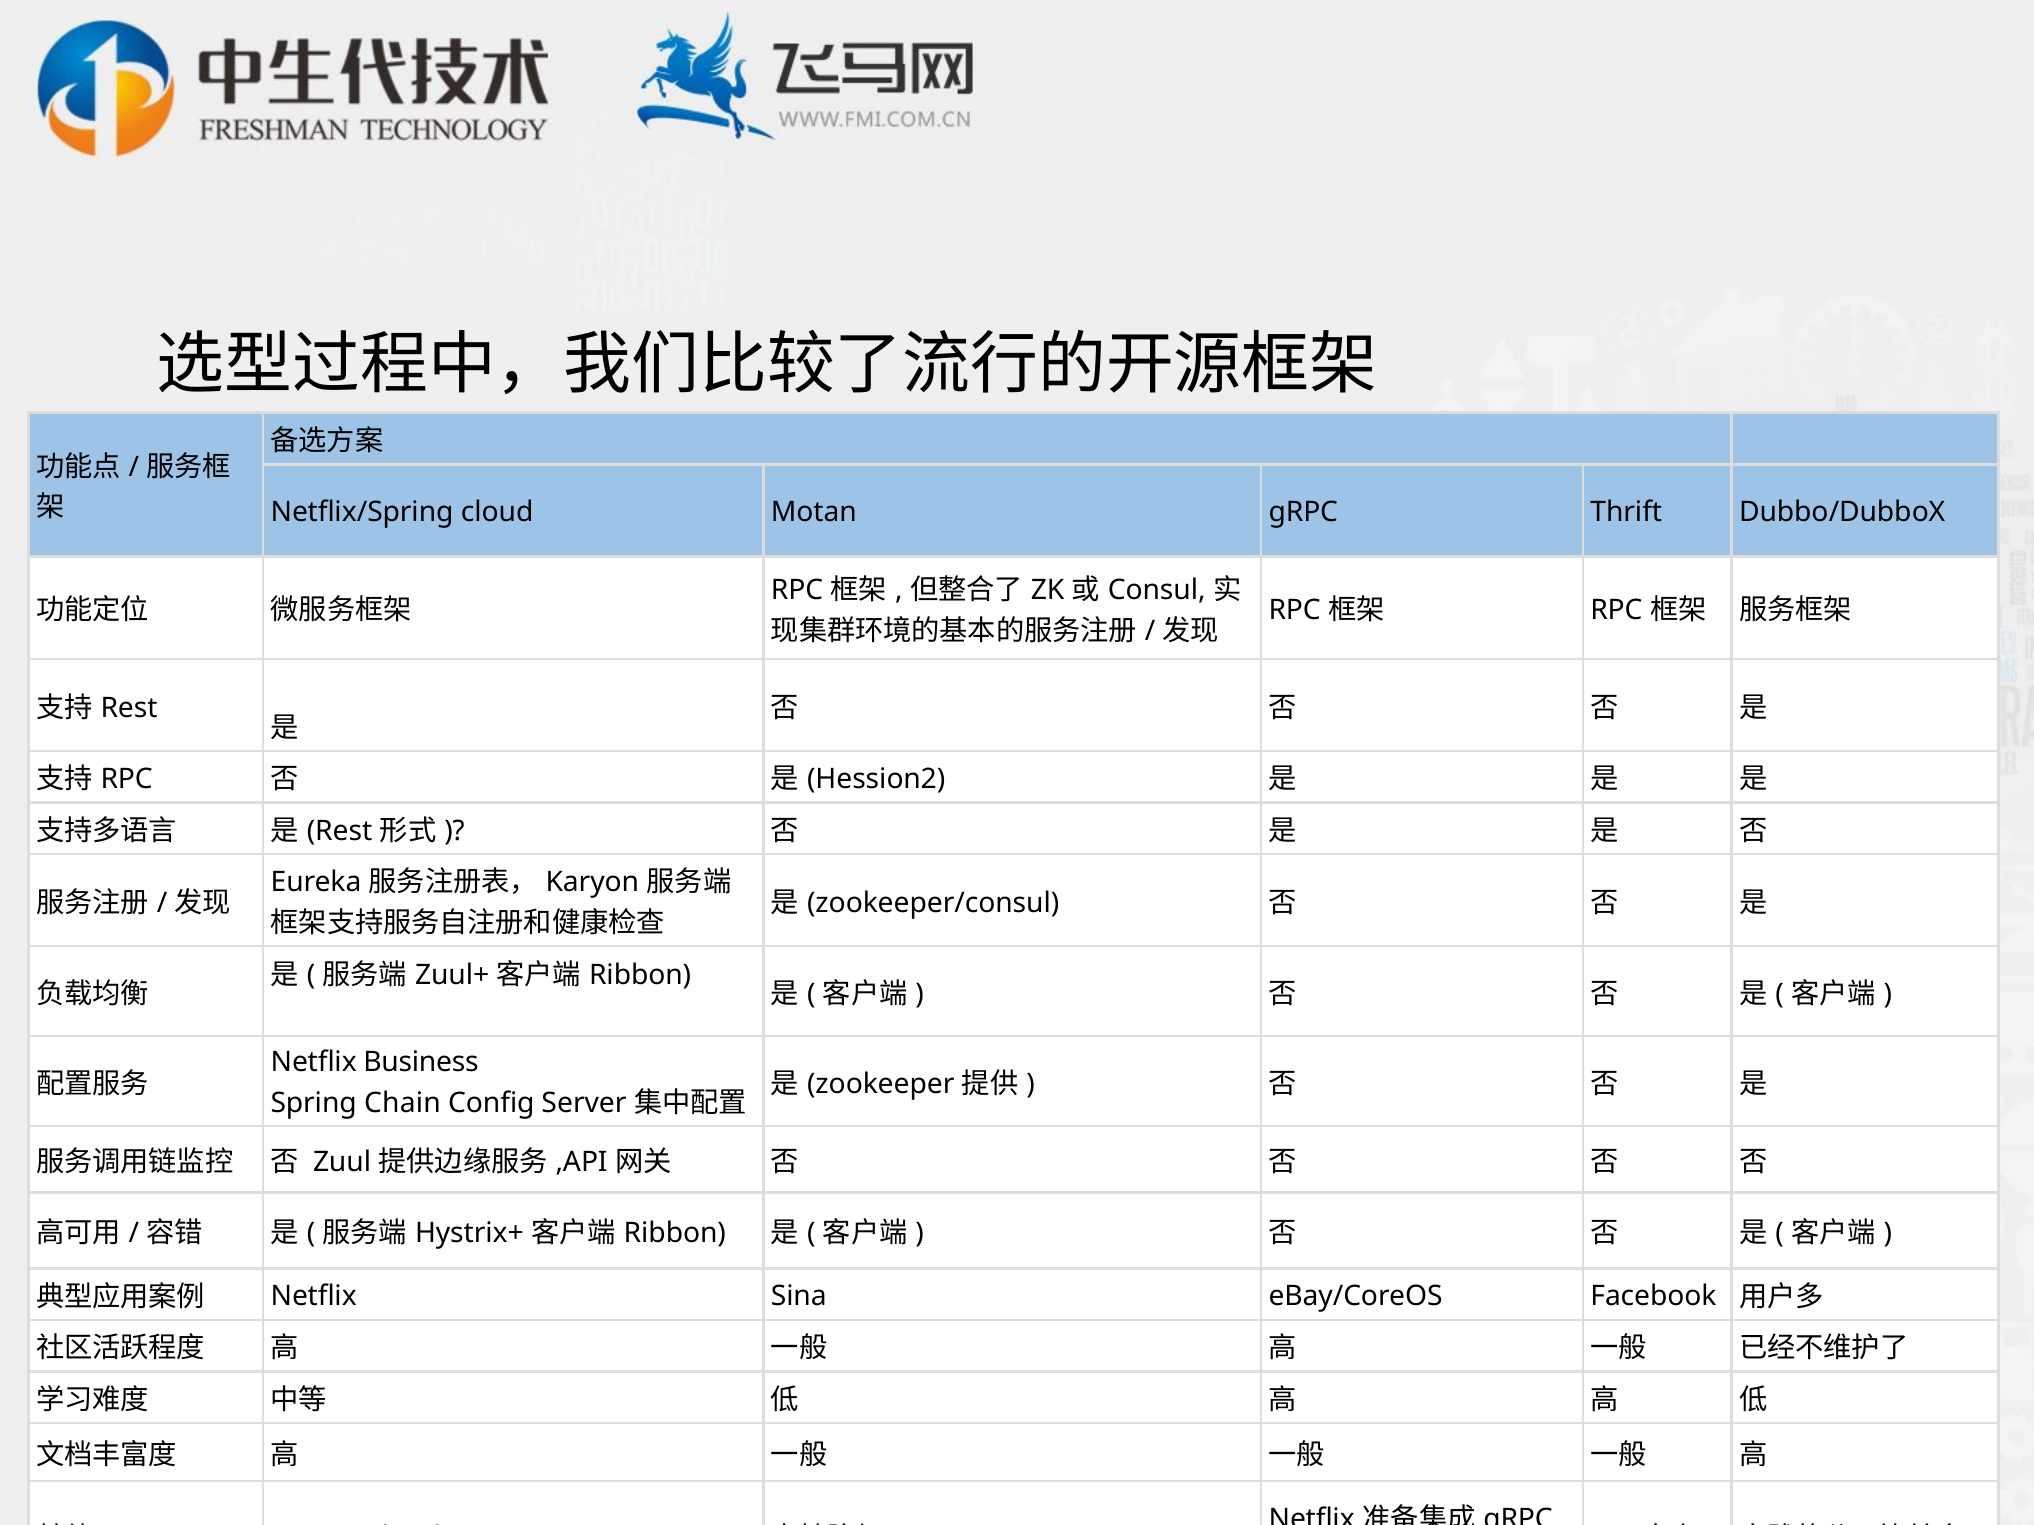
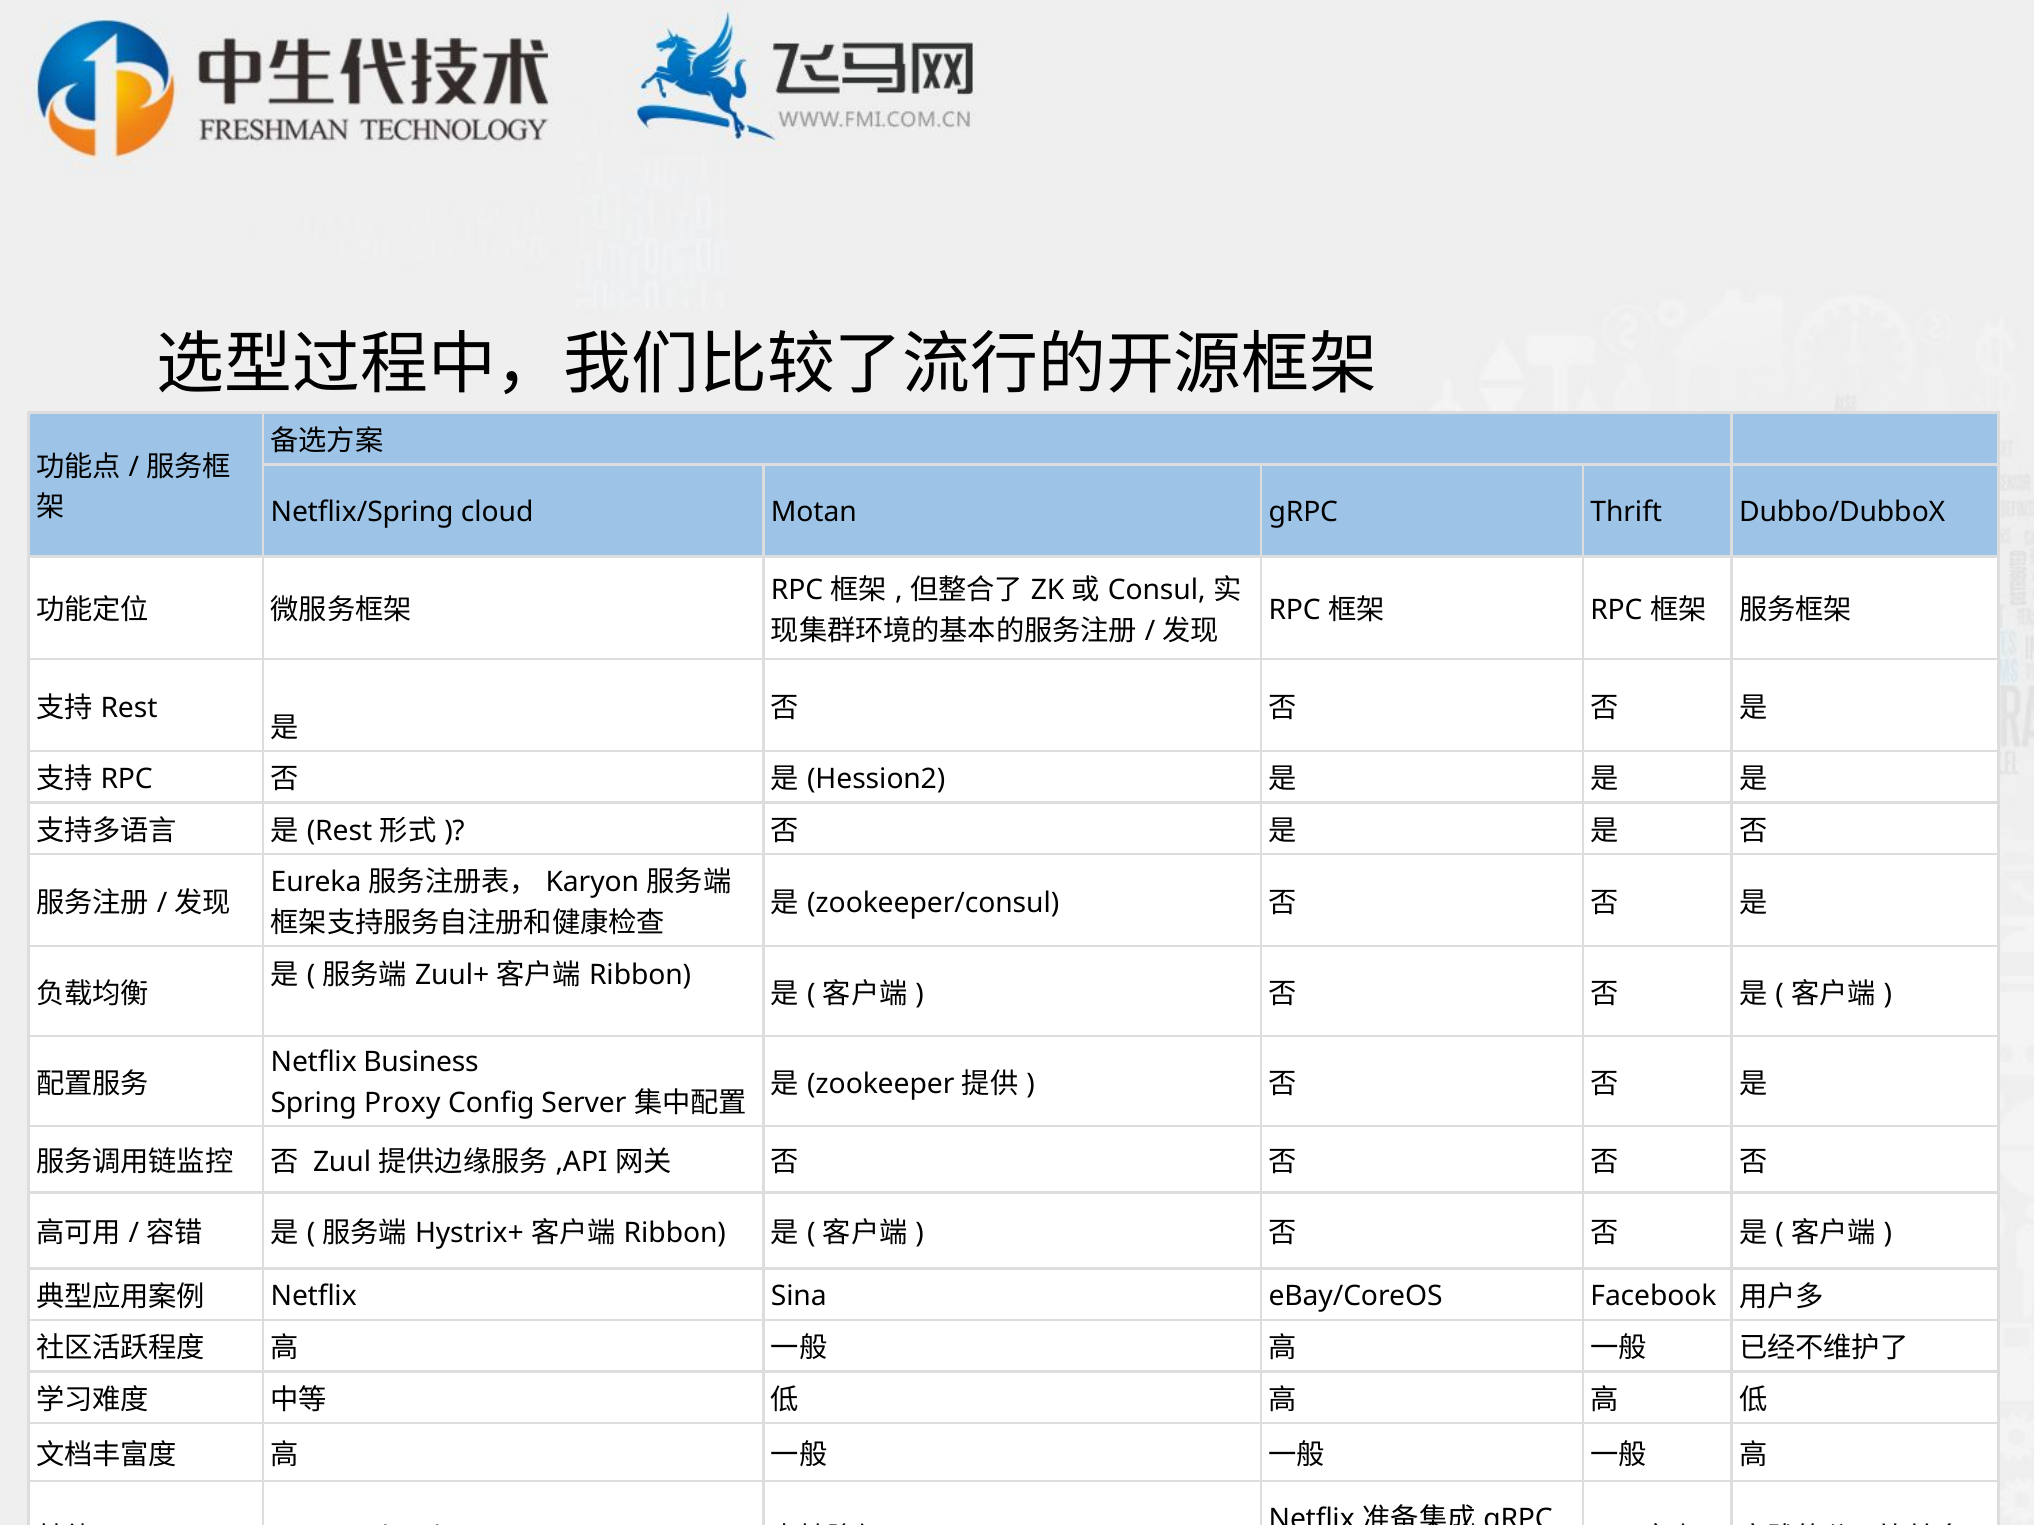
Chain: Chain -> Proxy (402, 1103)
